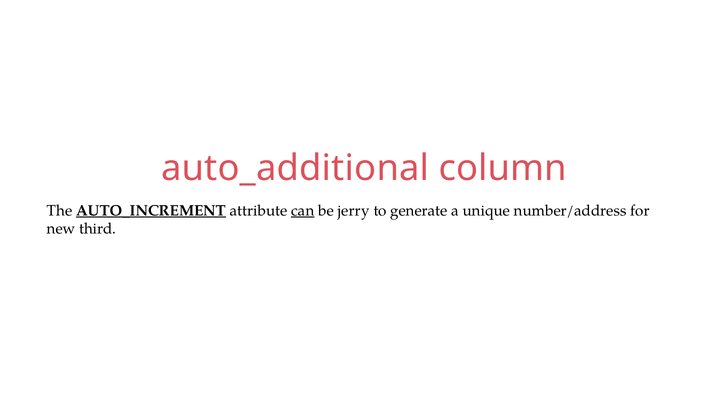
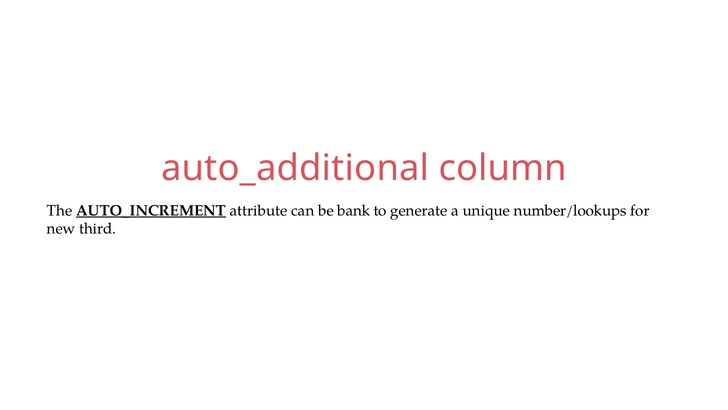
can underline: present -> none (303, 210)
jerry: jerry -> bank (354, 210)
number/address: number/address -> number/lookups (570, 210)
